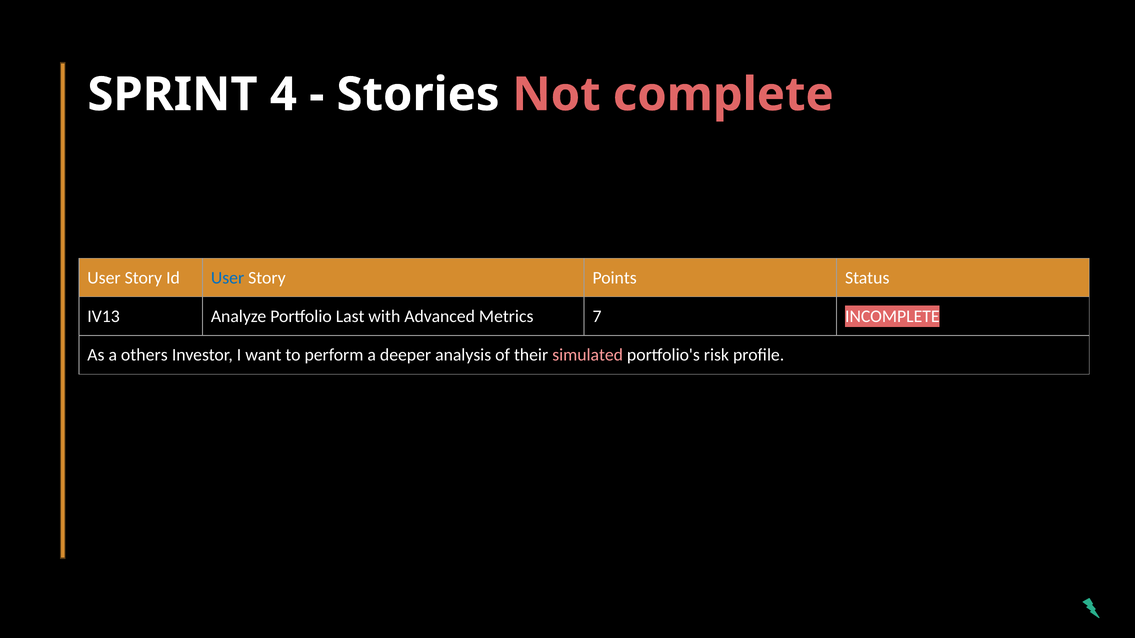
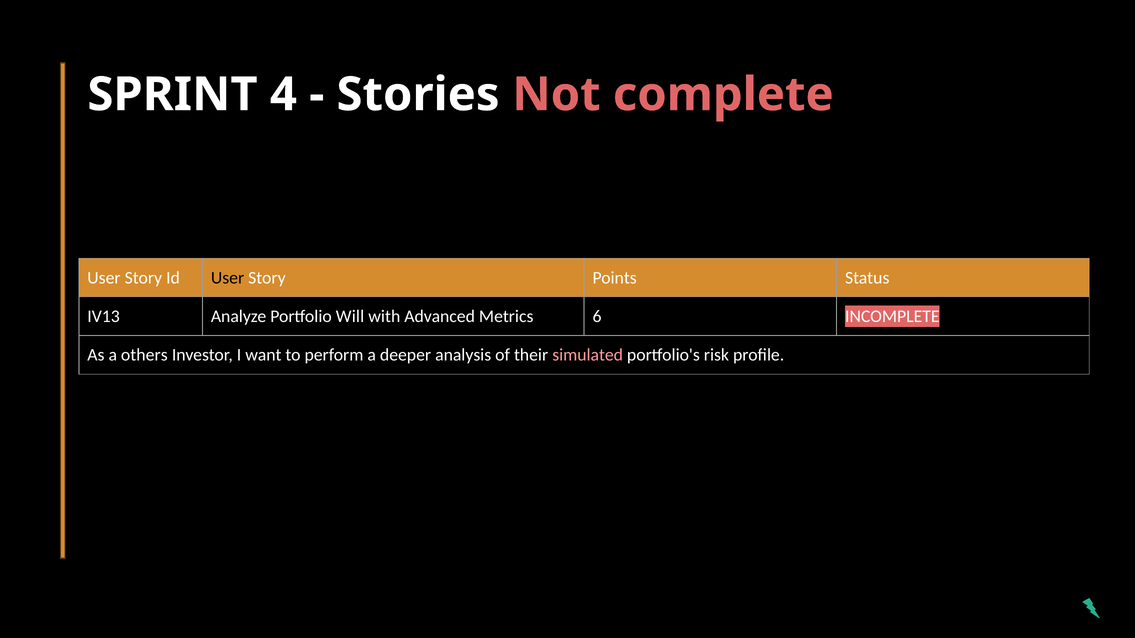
User colour: blue -> black (228, 278)
Last: Last -> Will (350, 317)
7: 7 -> 6 (597, 317)
